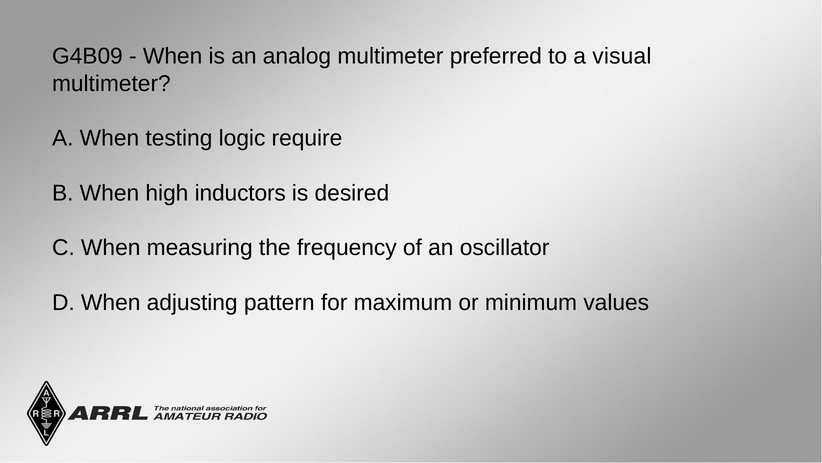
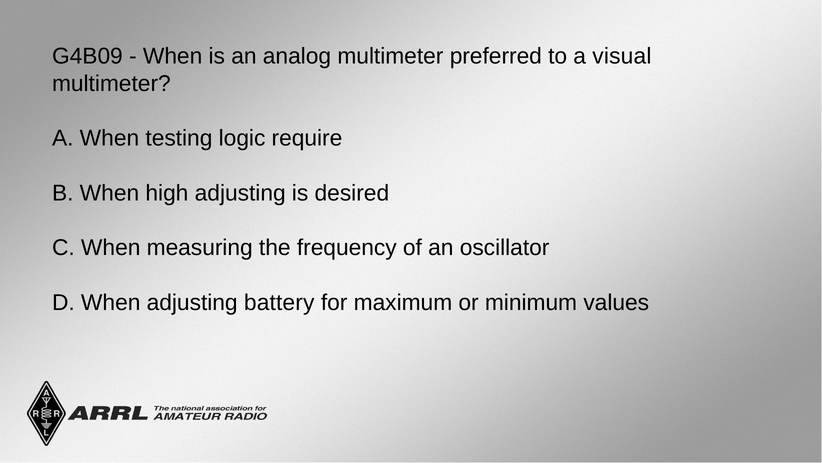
high inductors: inductors -> adjusting (240, 193)
pattern: pattern -> battery (279, 302)
